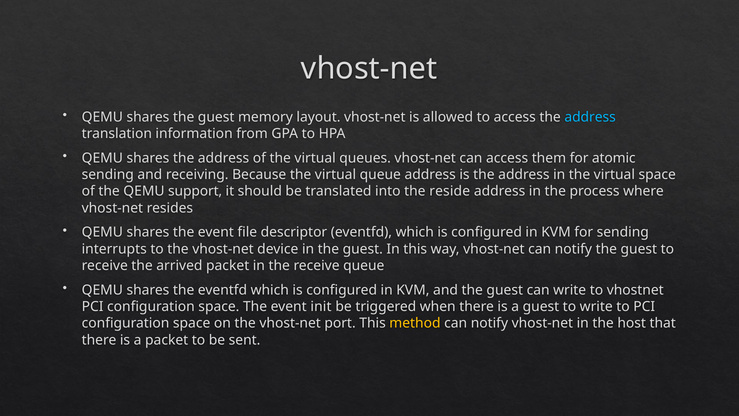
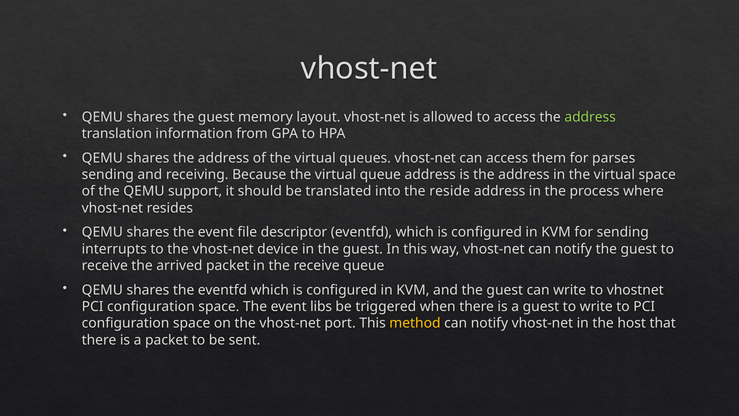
address colour: light blue -> light green (590, 117)
atomic: atomic -> parses (614, 158)
init: init -> libs (321, 306)
